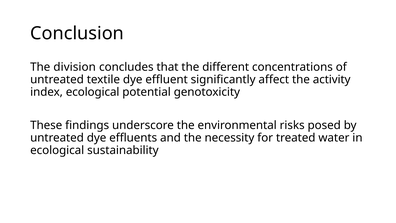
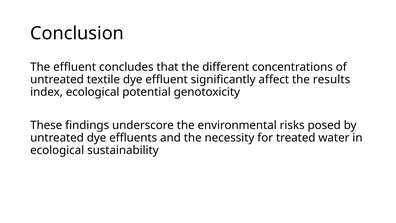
The division: division -> effluent (75, 67)
activity: activity -> results (332, 79)
